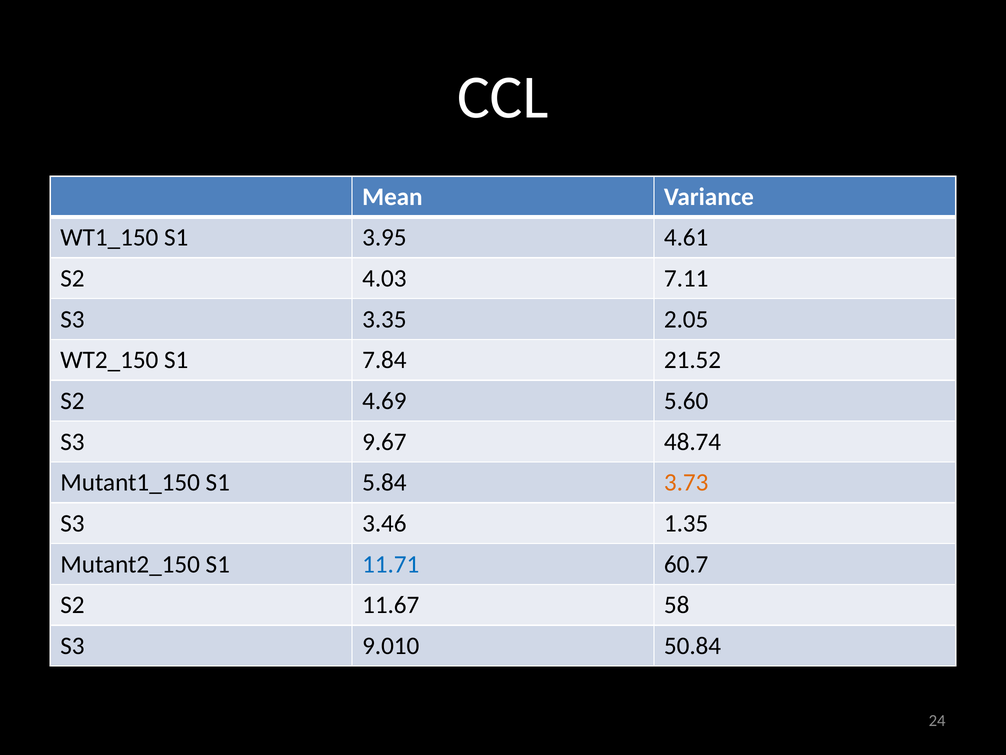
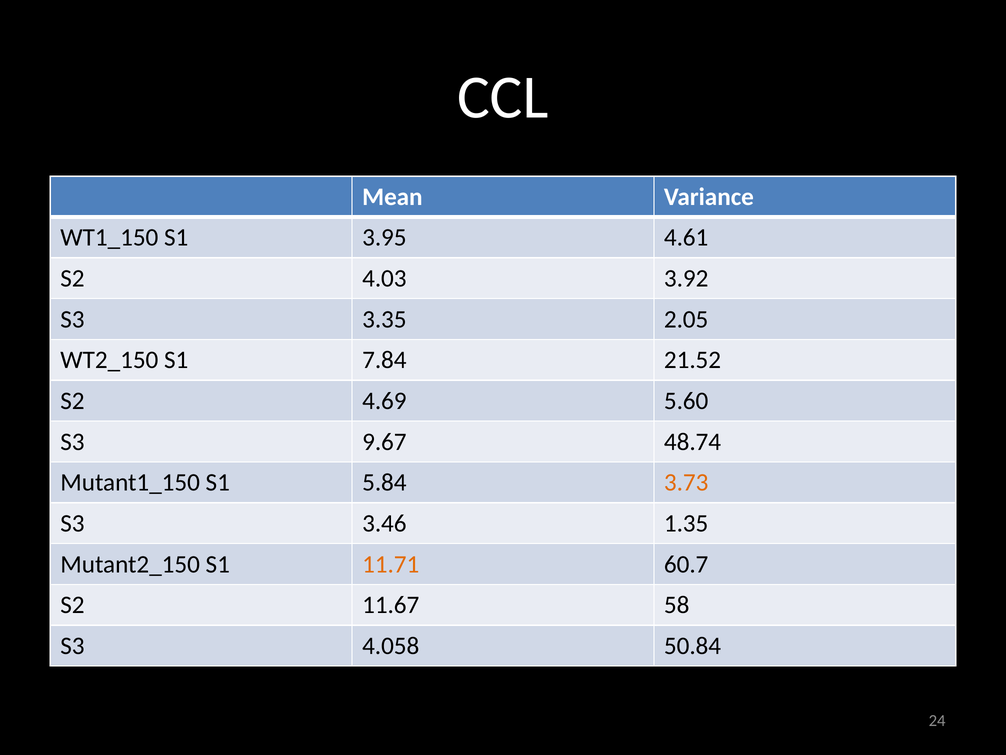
7.11: 7.11 -> 3.92 (686, 278)
11.71 colour: blue -> orange (391, 564)
9.010: 9.010 -> 4.058 (391, 645)
